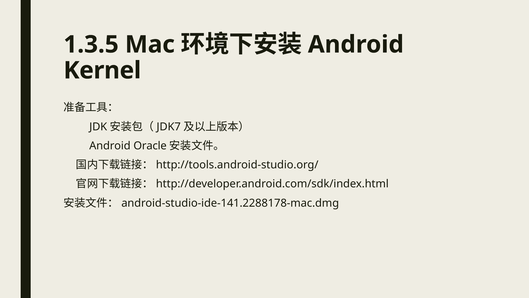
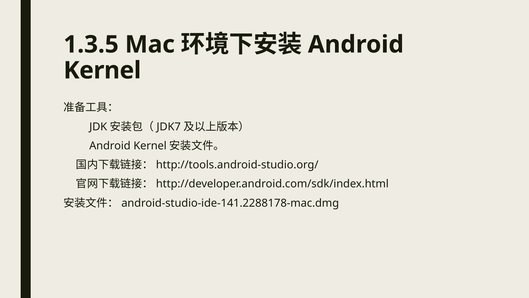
Oracle: Oracle -> Kernel (150, 146)
